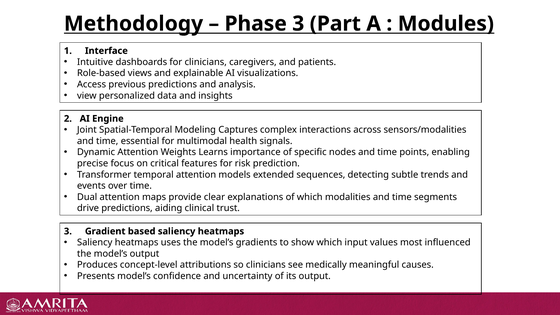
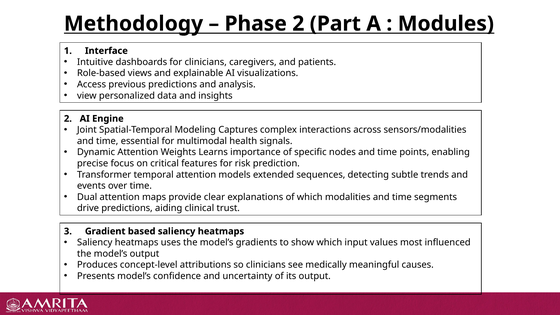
Phase 3: 3 -> 2 (298, 24)
